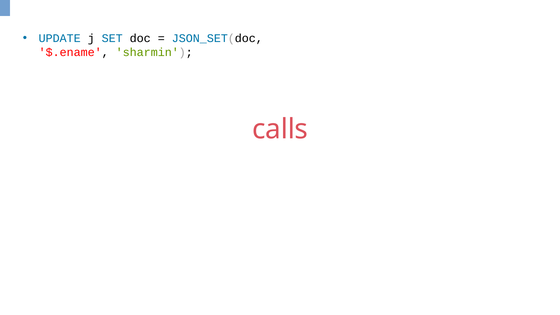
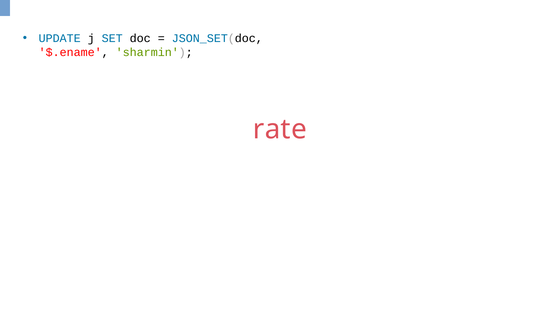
calls: calls -> rate (280, 129)
